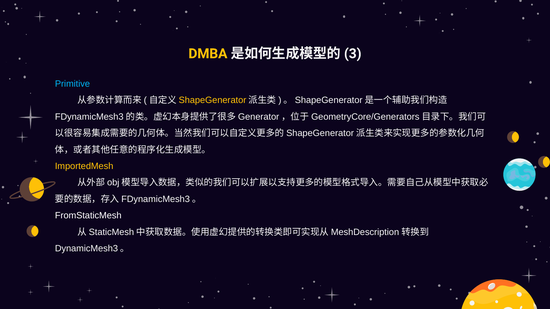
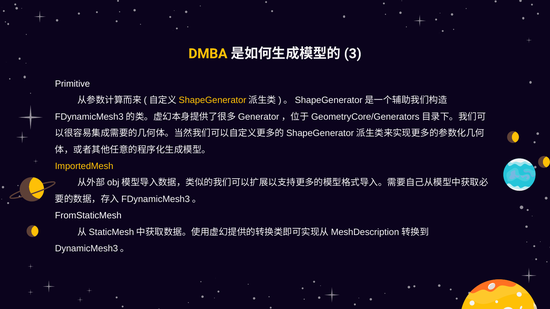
Primitive colour: light blue -> white (72, 84)
